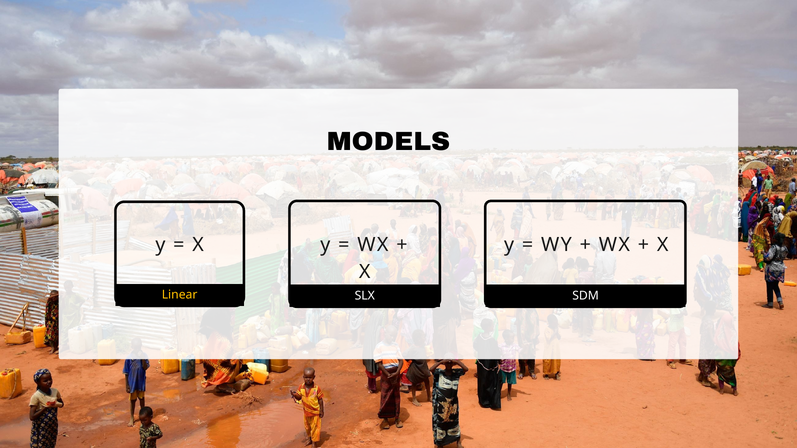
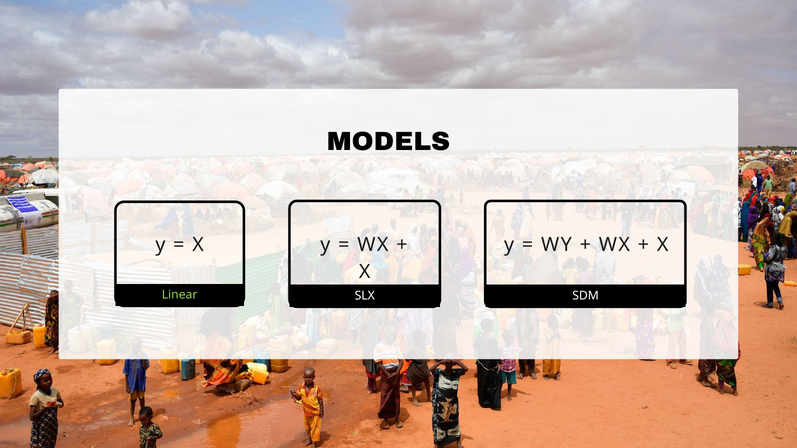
Linear colour: yellow -> light green (180, 295)
